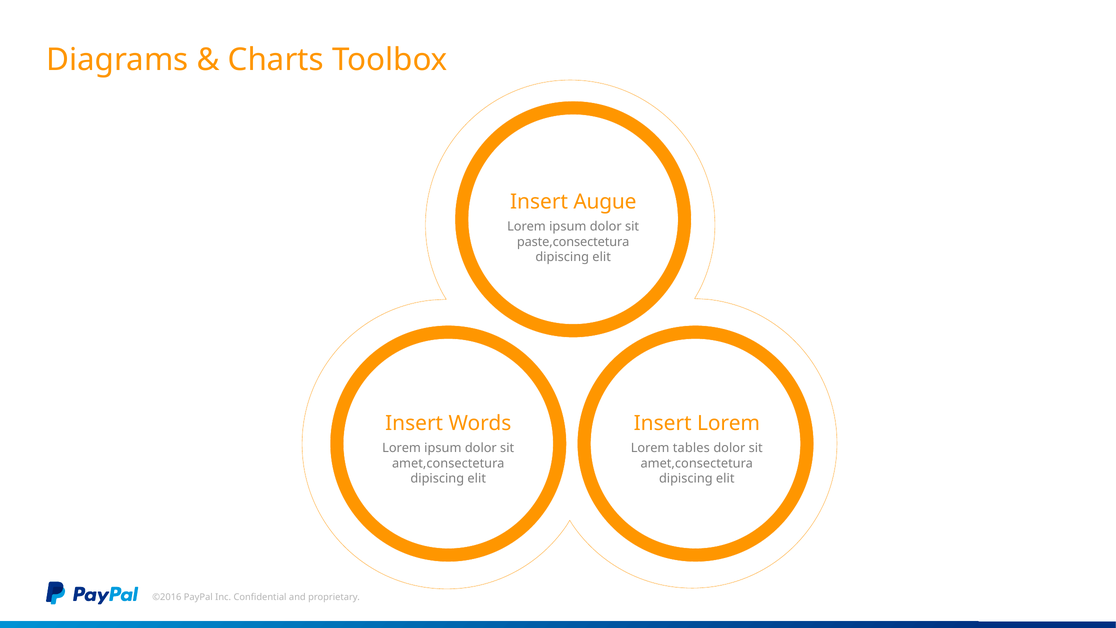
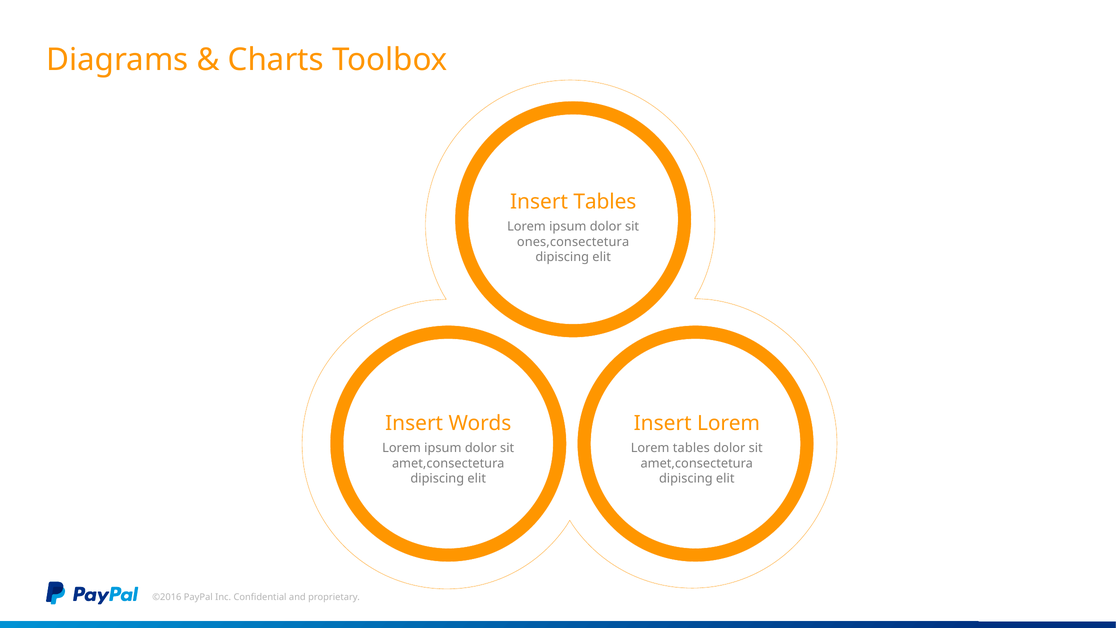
Insert Augue: Augue -> Tables (605, 202)
paste,consectetura: paste,consectetura -> ones,consectetura (573, 242)
